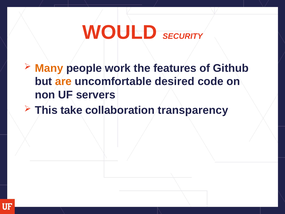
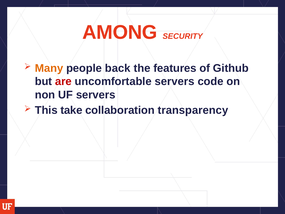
WOULD: WOULD -> AMONG (120, 32)
work: work -> back (118, 68)
are colour: orange -> red (63, 81)
uncomfortable desired: desired -> servers (175, 81)
